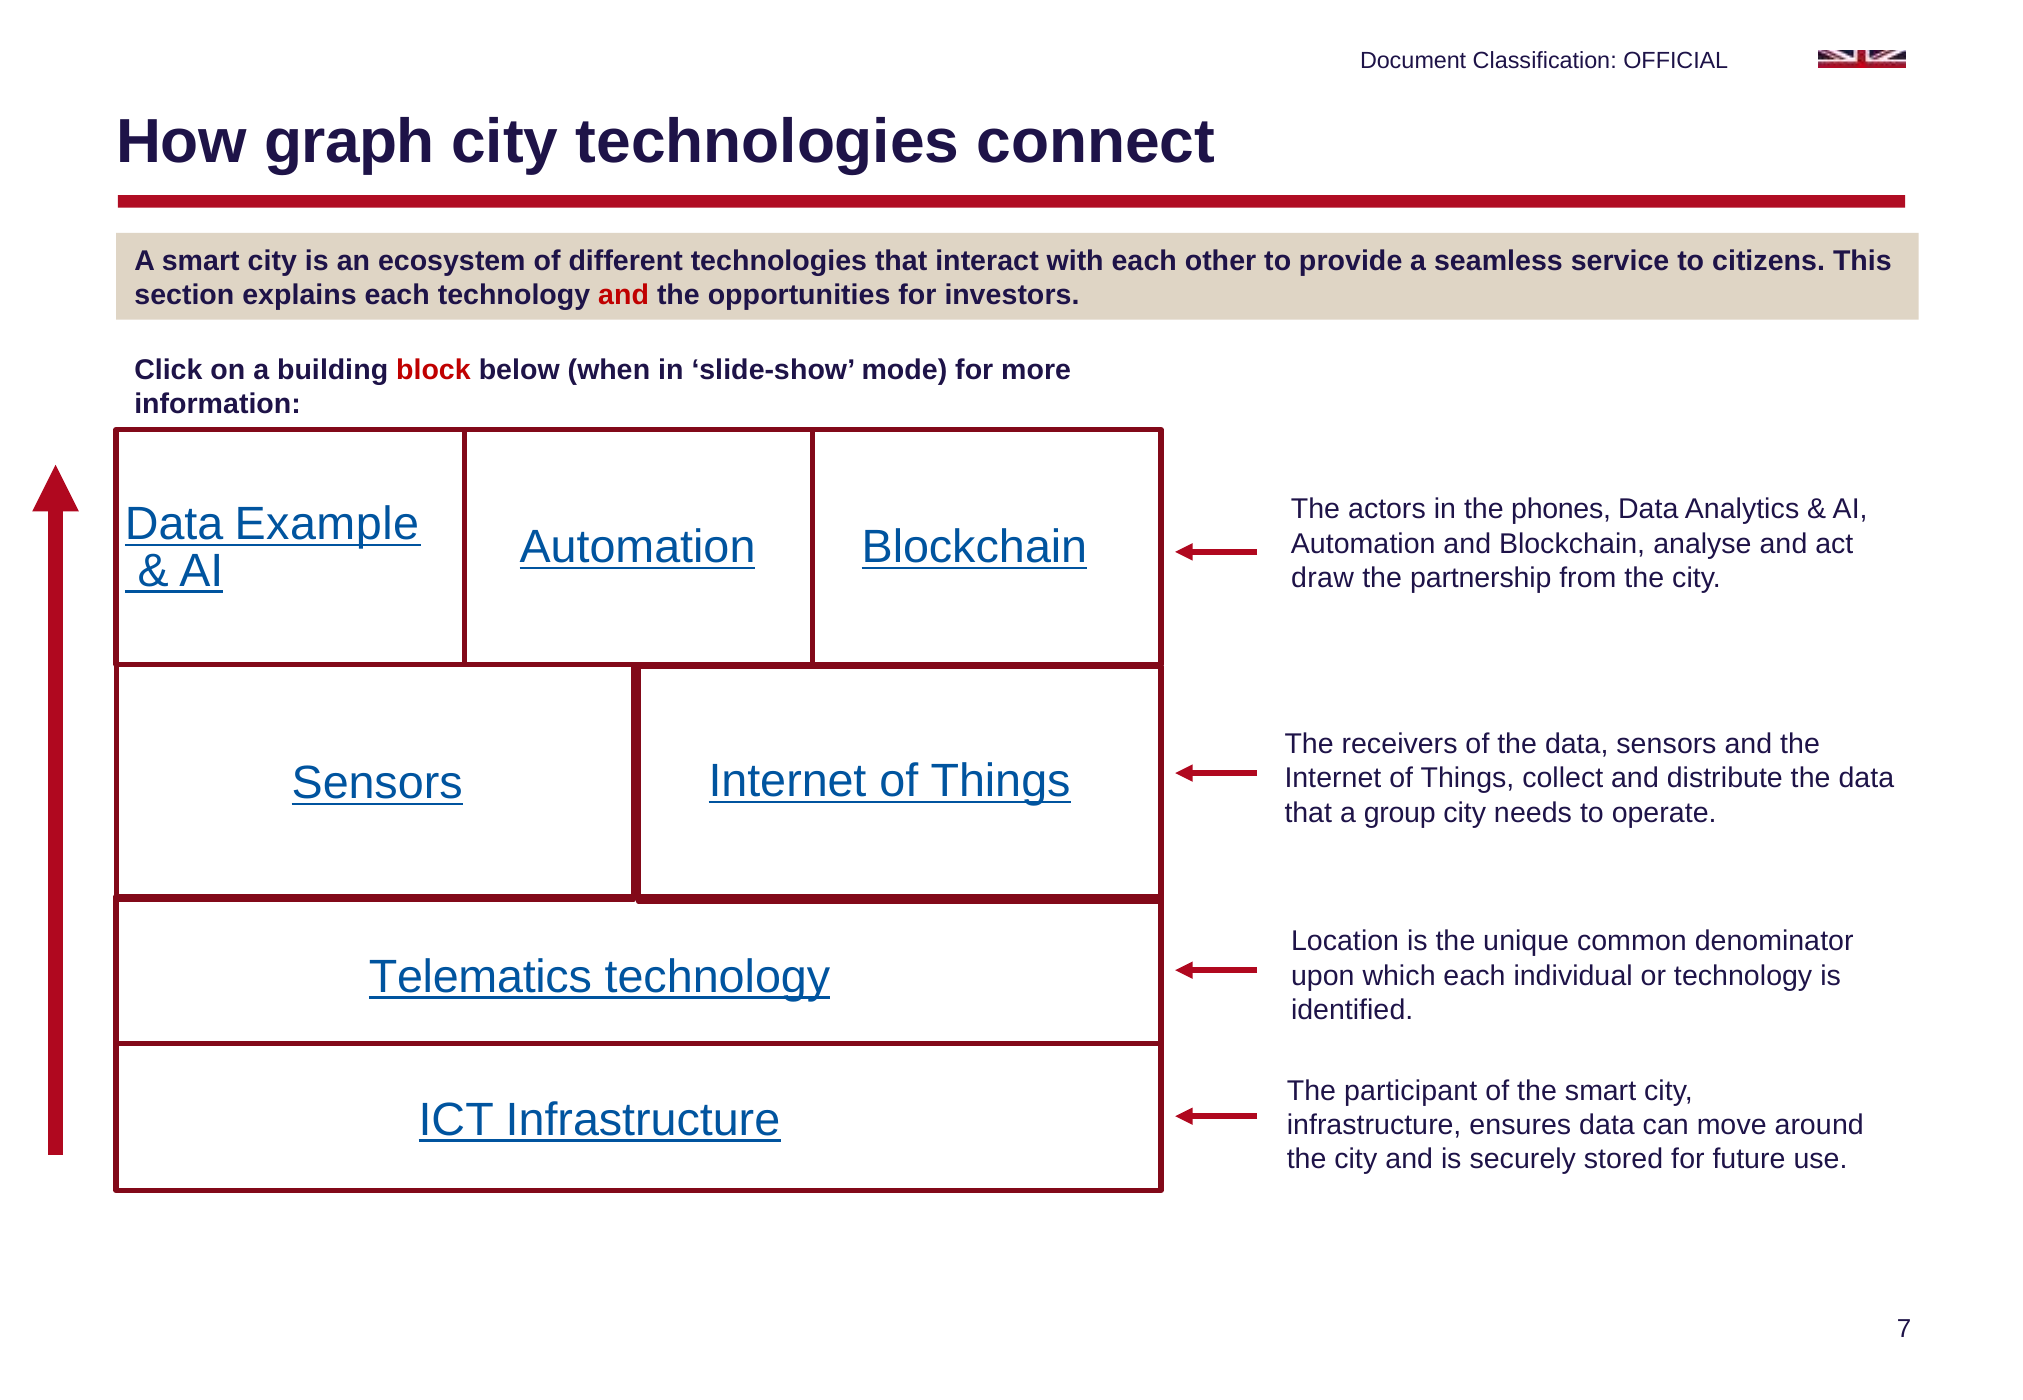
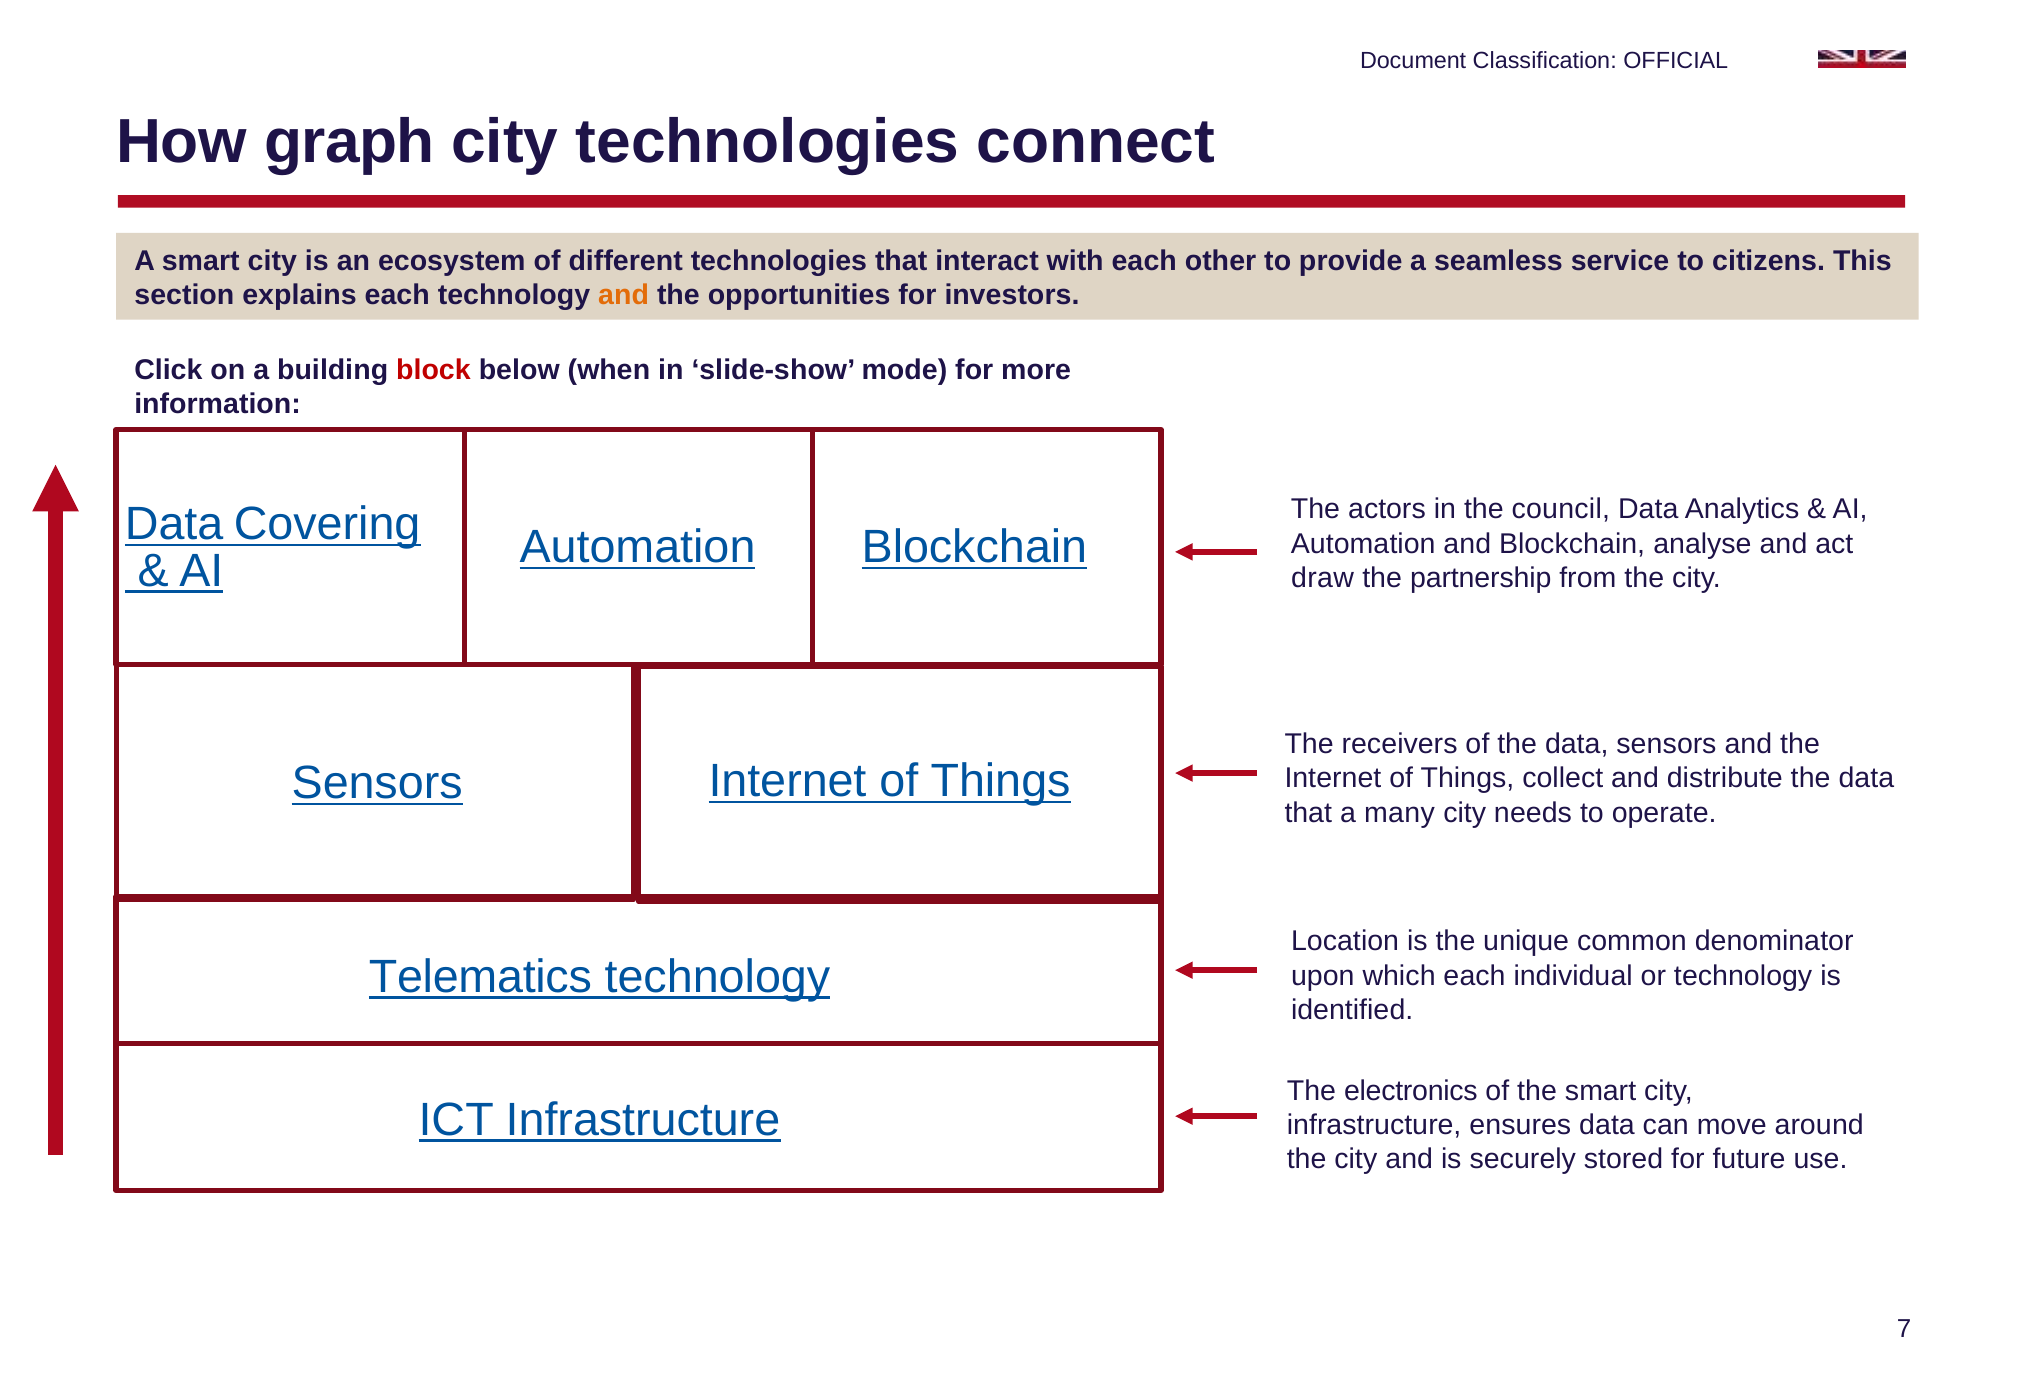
and colour: red -> orange (624, 296)
phones: phones -> council (1561, 510)
Example: Example -> Covering (327, 525)
group: group -> many (1399, 813)
participant: participant -> electronics (1411, 1091)
